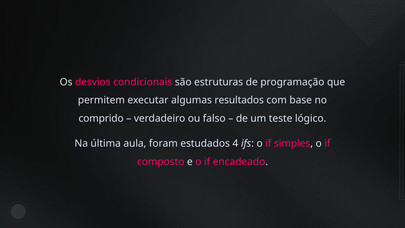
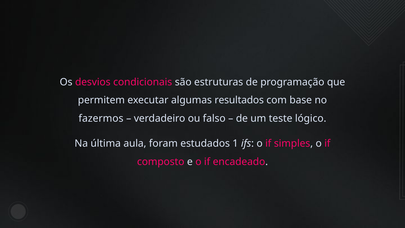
comprido: comprido -> fazermos (101, 118)
4: 4 -> 1 (235, 143)
